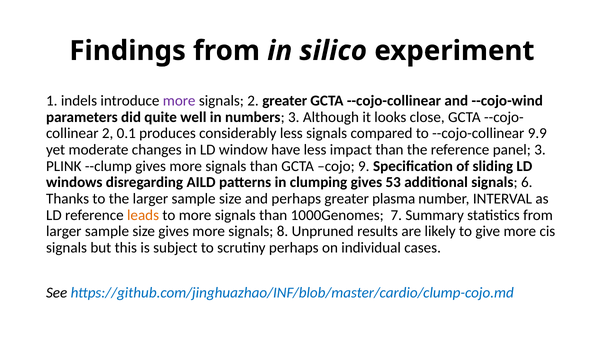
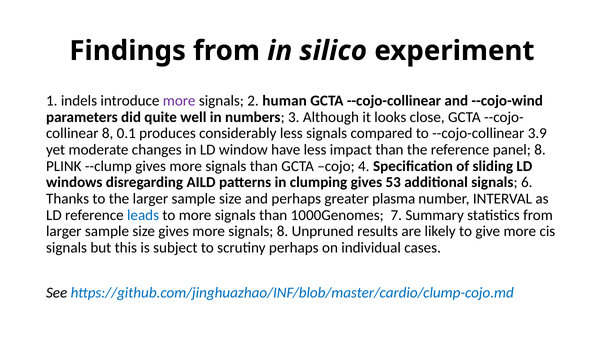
2 greater: greater -> human (285, 101)
2: 2 -> 8 (108, 133)
9.9: 9.9 -> 3.9 (537, 133)
panel 3: 3 -> 8 (540, 150)
9: 9 -> 4 (364, 166)
leads colour: orange -> blue (143, 215)
